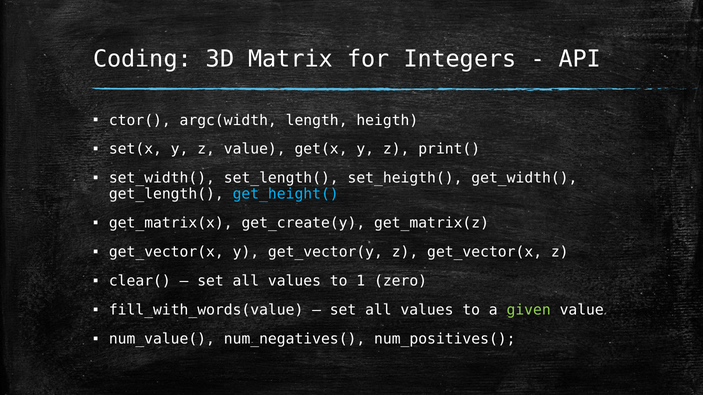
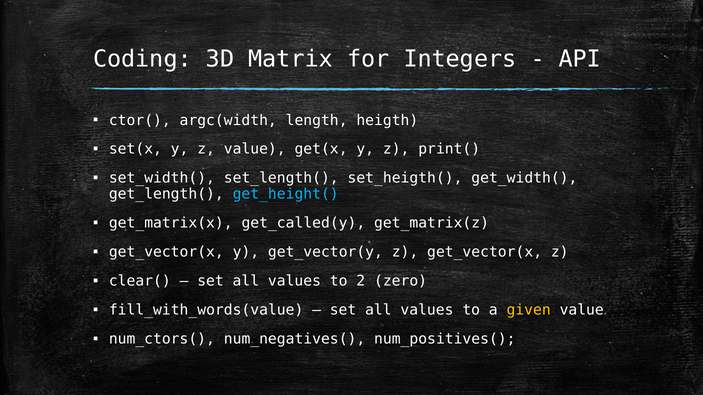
get_create(y: get_create(y -> get_called(y (303, 223)
1: 1 -> 2 (361, 281)
given colour: light green -> yellow (529, 310)
num_value(: num_value( -> num_ctors( (162, 339)
